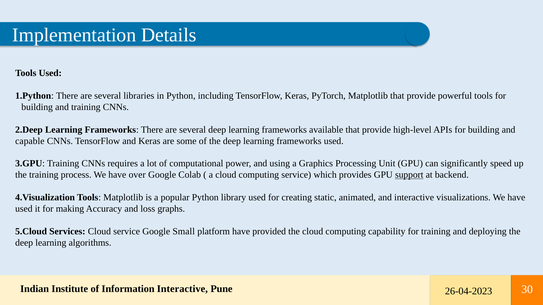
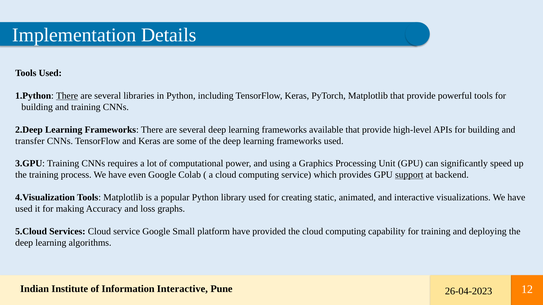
There underline: none -> present (67, 96)
capable: capable -> transfer (30, 141)
over: over -> even (137, 175)
30: 30 -> 12 (527, 290)
